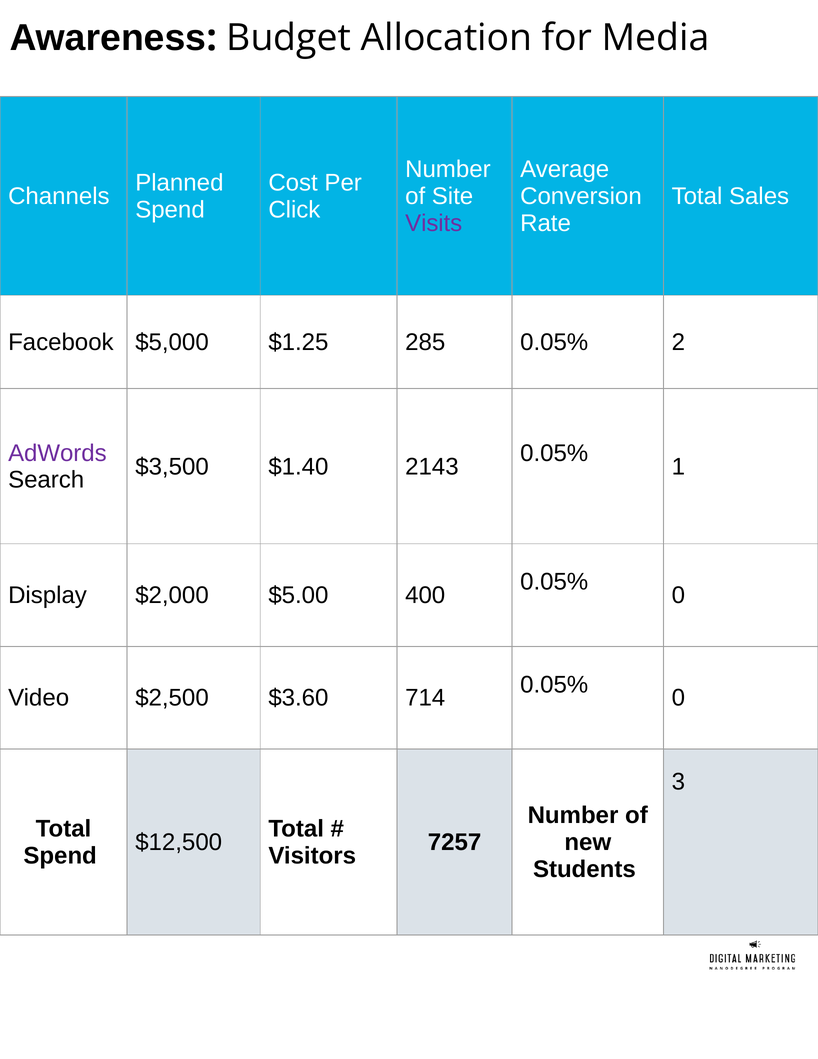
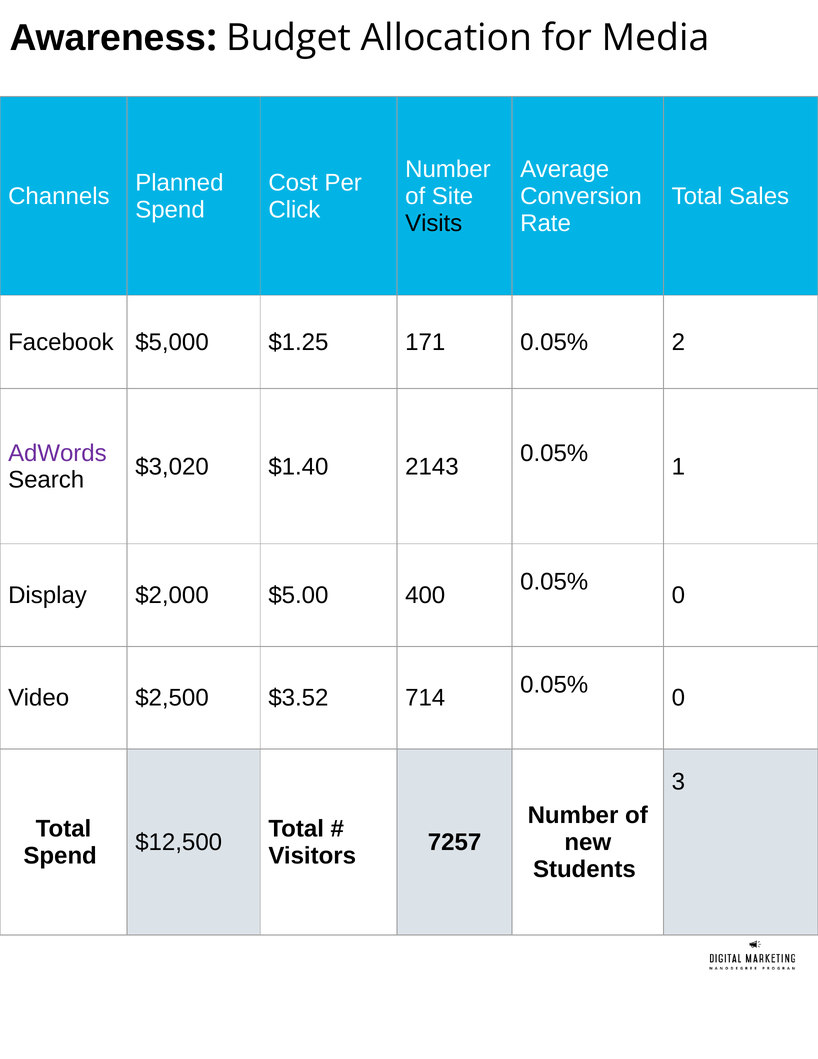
Visits colour: purple -> black (434, 223)
285: 285 -> 171 (425, 342)
$3,500: $3,500 -> $3,020 (172, 466)
$3.60: $3.60 -> $3.52 (298, 698)
